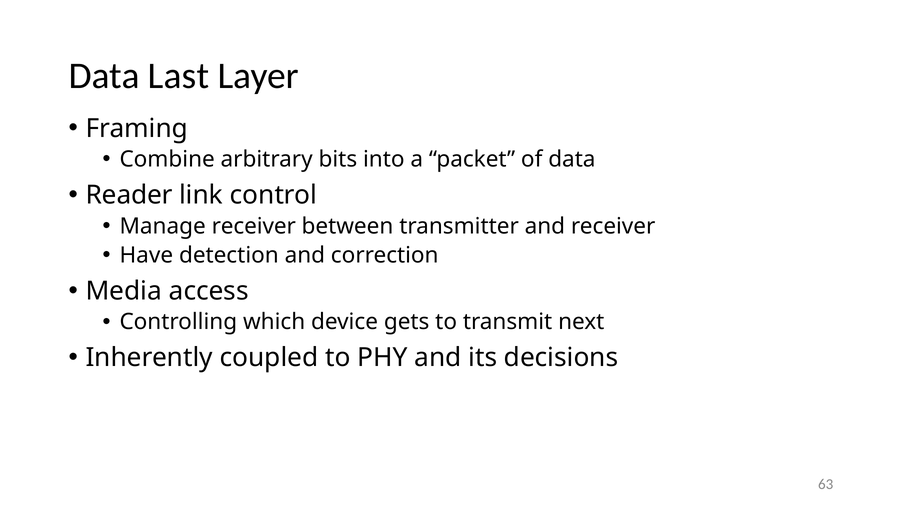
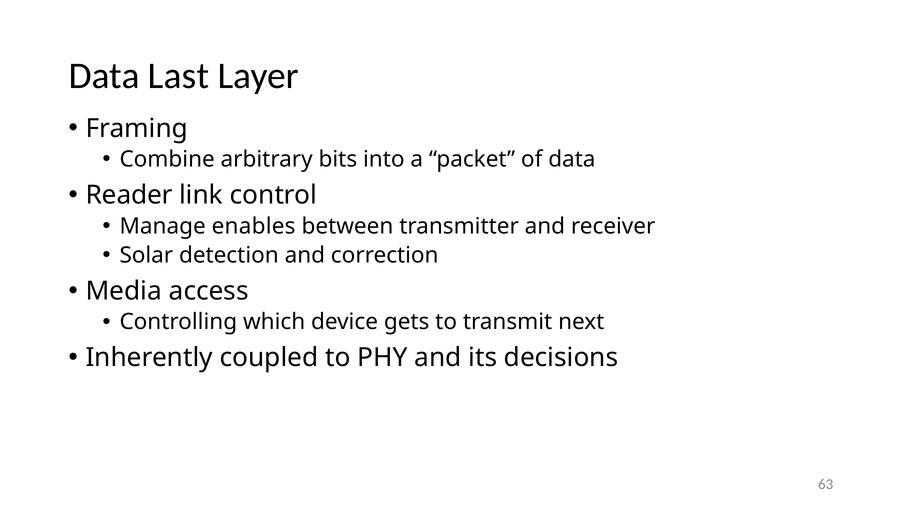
Manage receiver: receiver -> enables (254, 226)
Have: Have -> Solar (146, 255)
